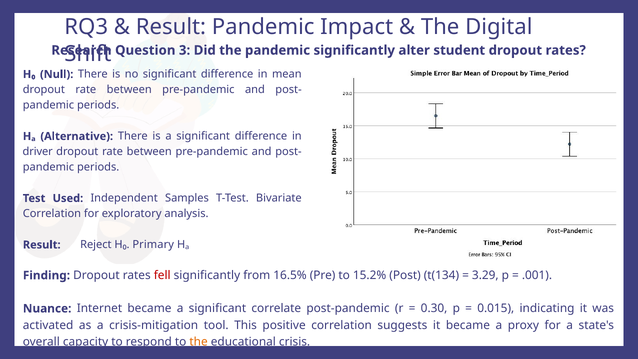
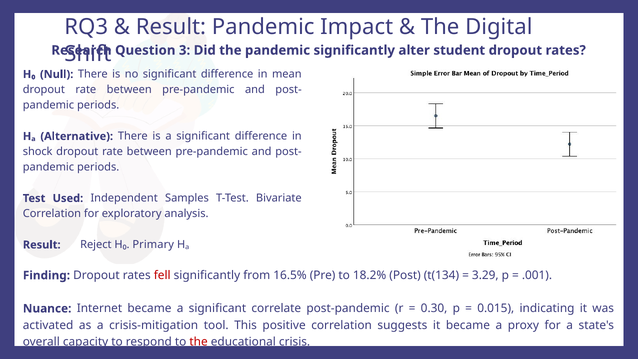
driver: driver -> shock (38, 152)
15.2%: 15.2% -> 18.2% (370, 275)
the colour: orange -> red (199, 342)
